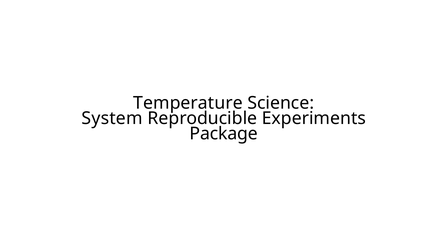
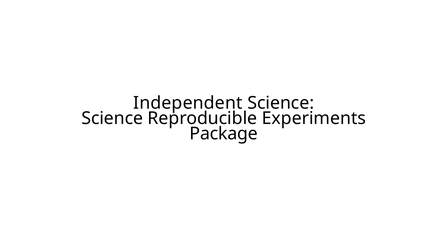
Temperature: Temperature -> Independent (188, 103)
System: System -> Science (112, 118)
